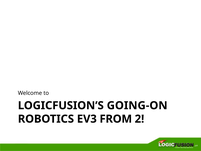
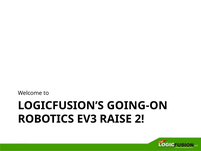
FROM: FROM -> RAISE (116, 119)
